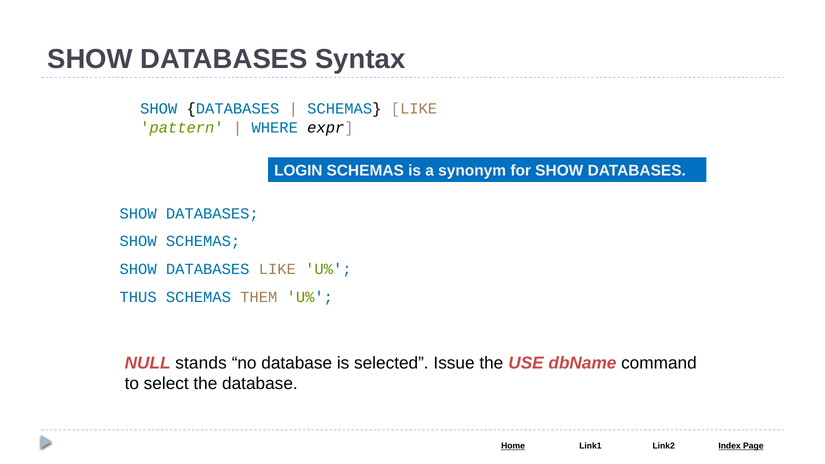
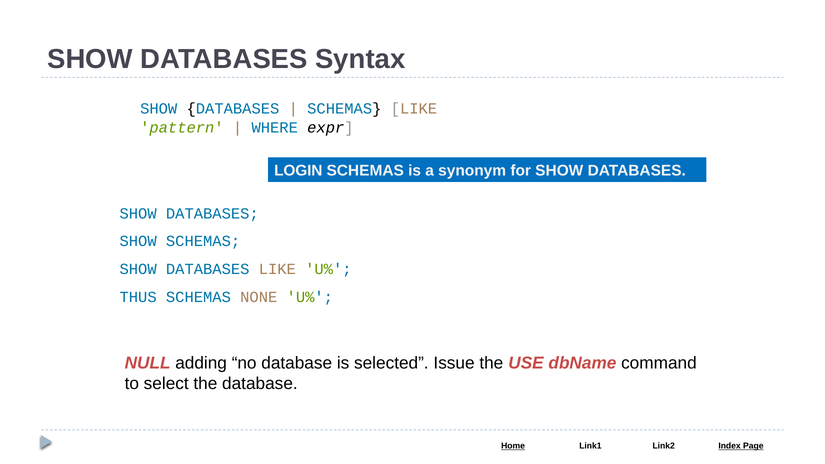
THEM: THEM -> NONE (259, 297)
stands: stands -> adding (201, 363)
